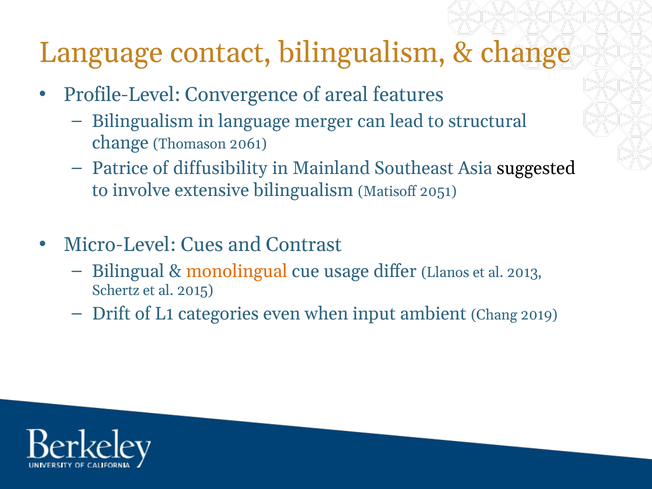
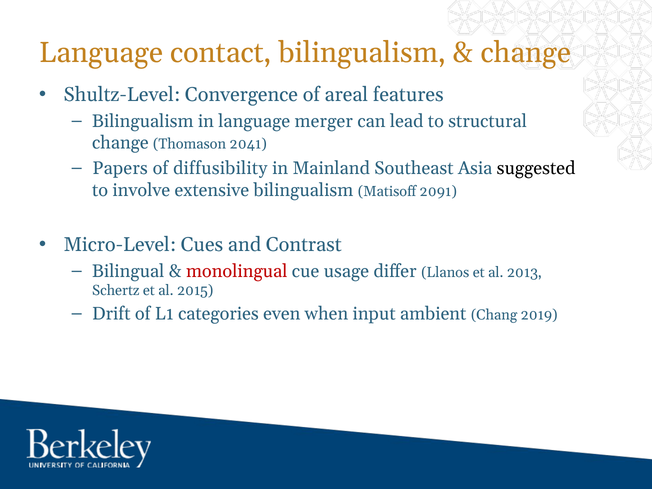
Profile-Level: Profile-Level -> Shultz-Level (122, 95)
2061: 2061 -> 2041 (248, 144)
Patrice: Patrice -> Papers (120, 168)
2051: 2051 -> 2091 (438, 191)
monolingual colour: orange -> red (237, 271)
